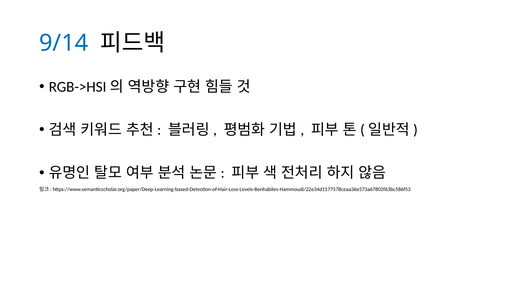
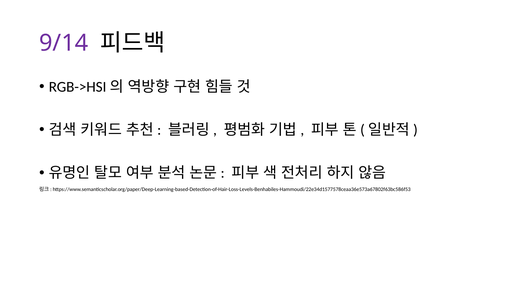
9/14 colour: blue -> purple (64, 43)
